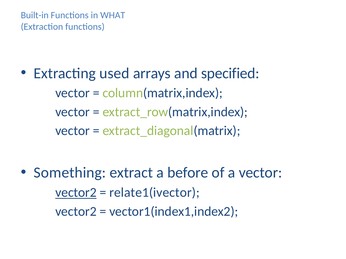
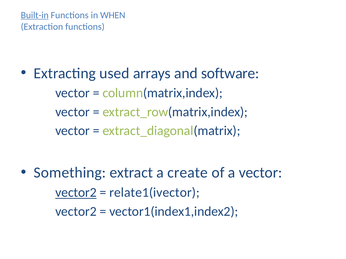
Built-in underline: none -> present (35, 15)
WHAT: WHAT -> WHEN (113, 15)
specified: specified -> software (230, 73)
before: before -> create (188, 173)
